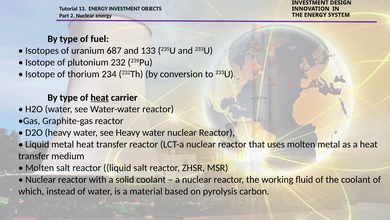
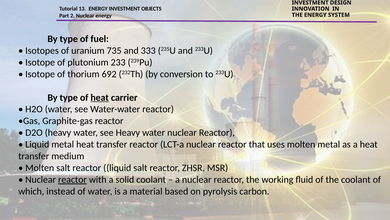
687: 687 -> 735 (114, 50)
133: 133 -> 333 (148, 50)
232: 232 -> 233 (118, 62)
234: 234 -> 692 (109, 74)
reactor underline: none -> present (72, 179)
